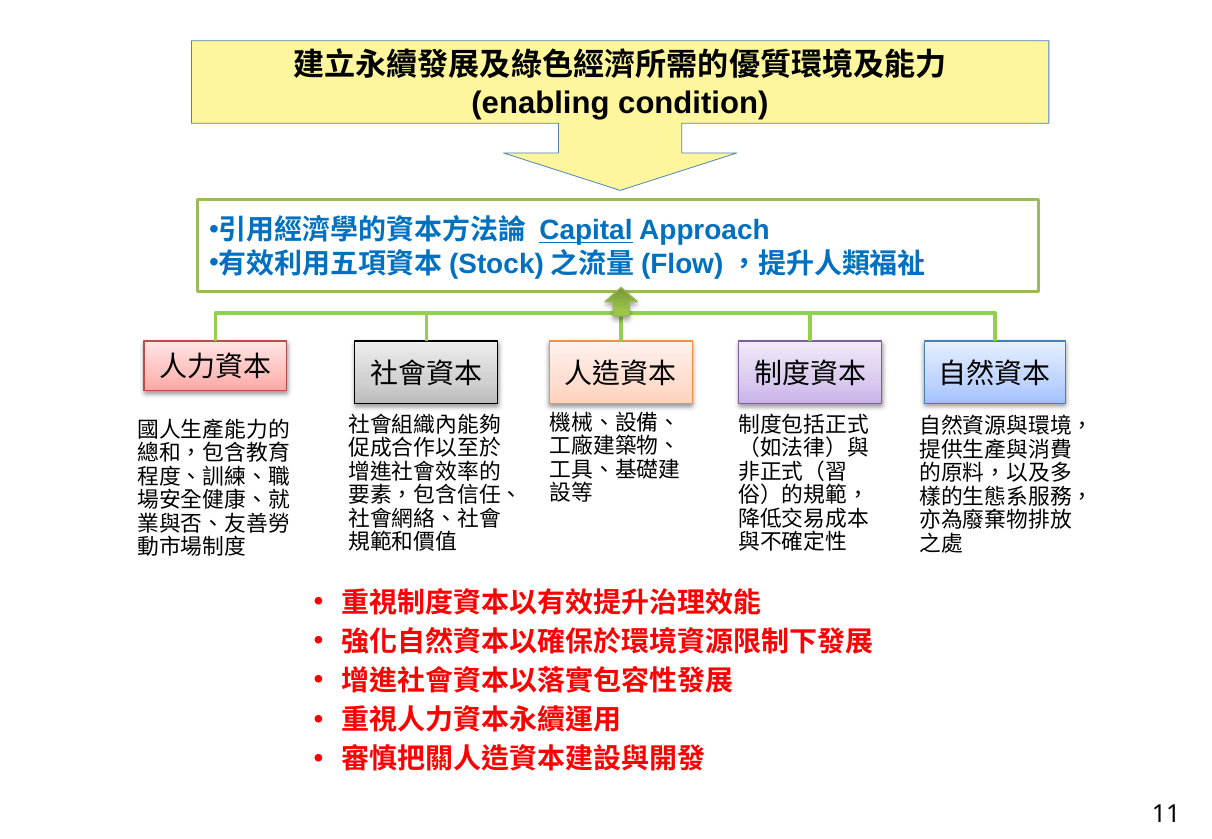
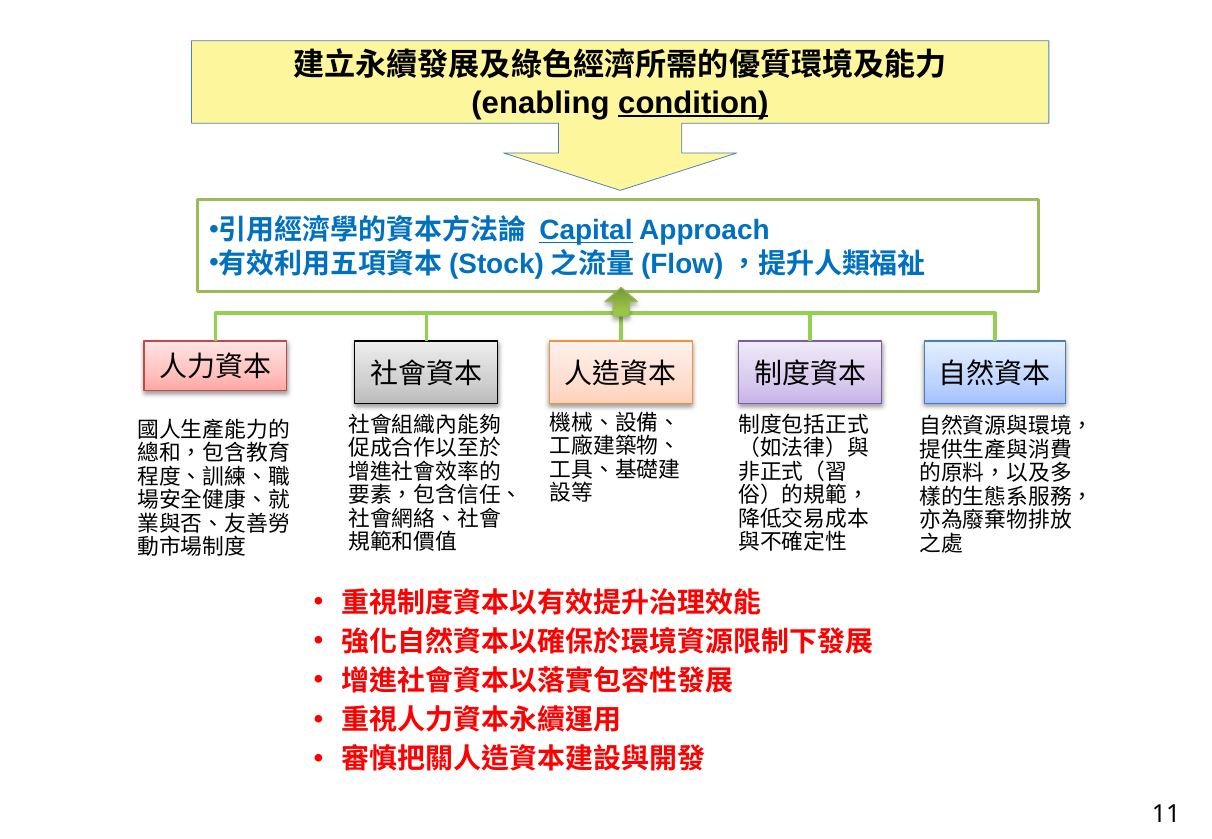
condition underline: none -> present (693, 103)
